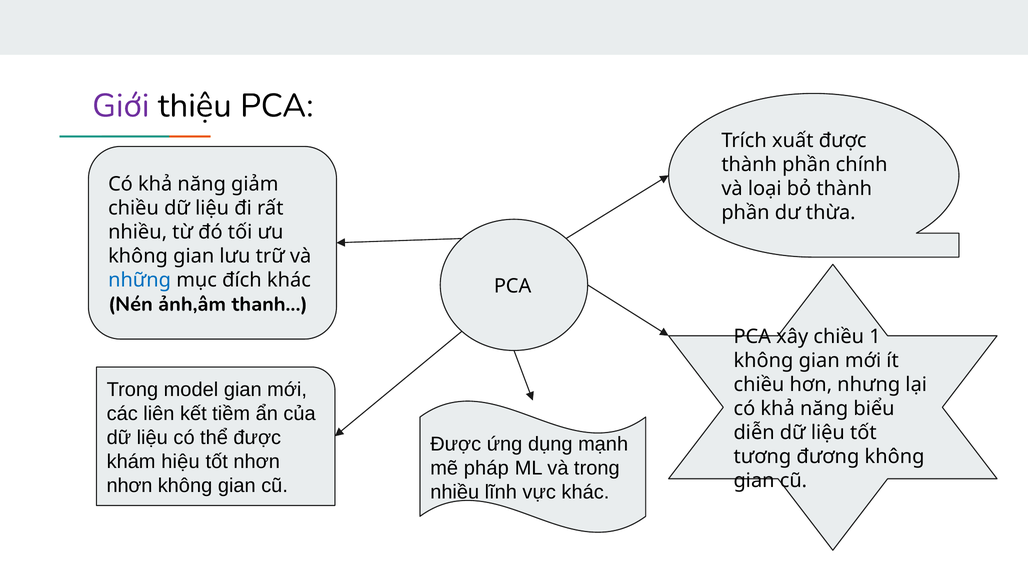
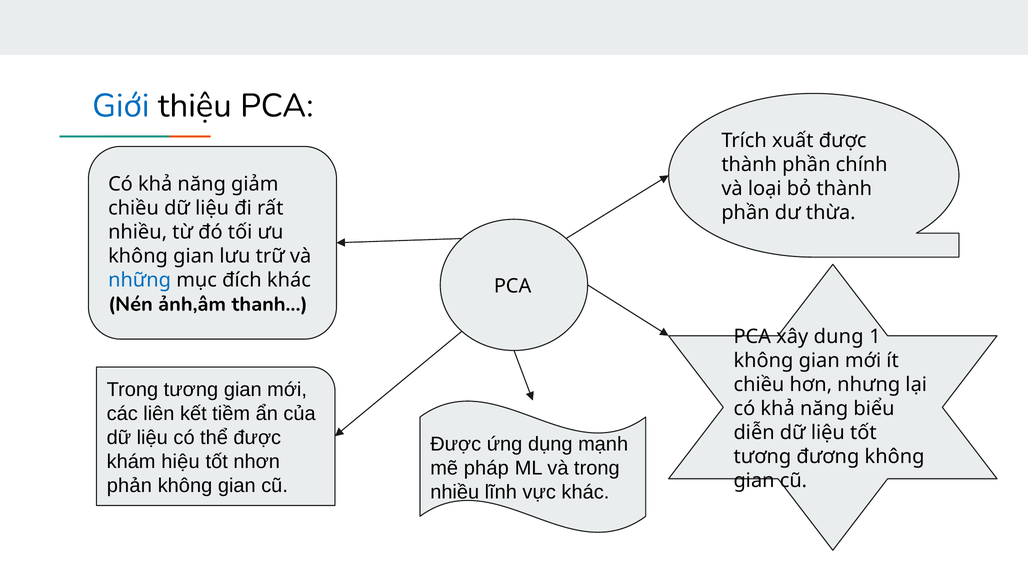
Giới colour: purple -> blue (121, 106)
xây chiều: chiều -> dung (839, 337)
Trong model: model -> tương (191, 390)
nhơn: nhơn -> phản (129, 486)
